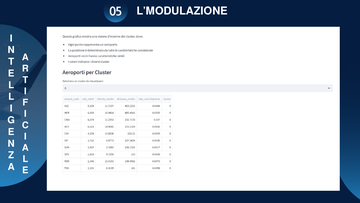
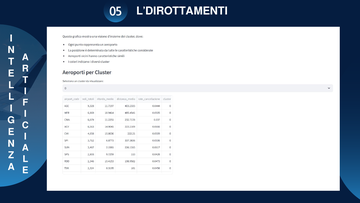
L’MODULAZIONE: L’MODULAZIONE -> L’DIROTTAMENTI (182, 11)
